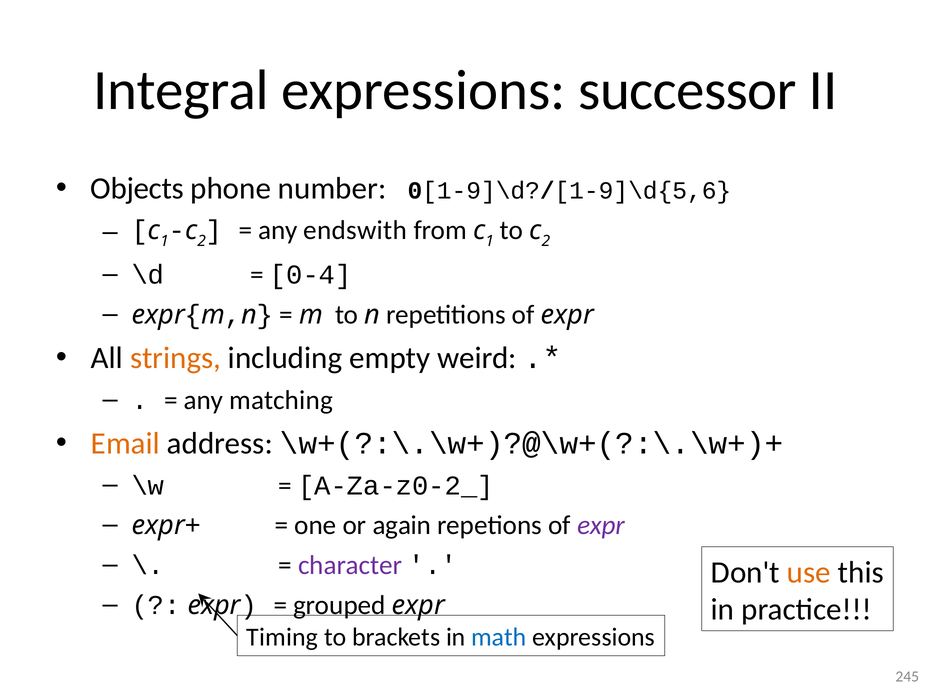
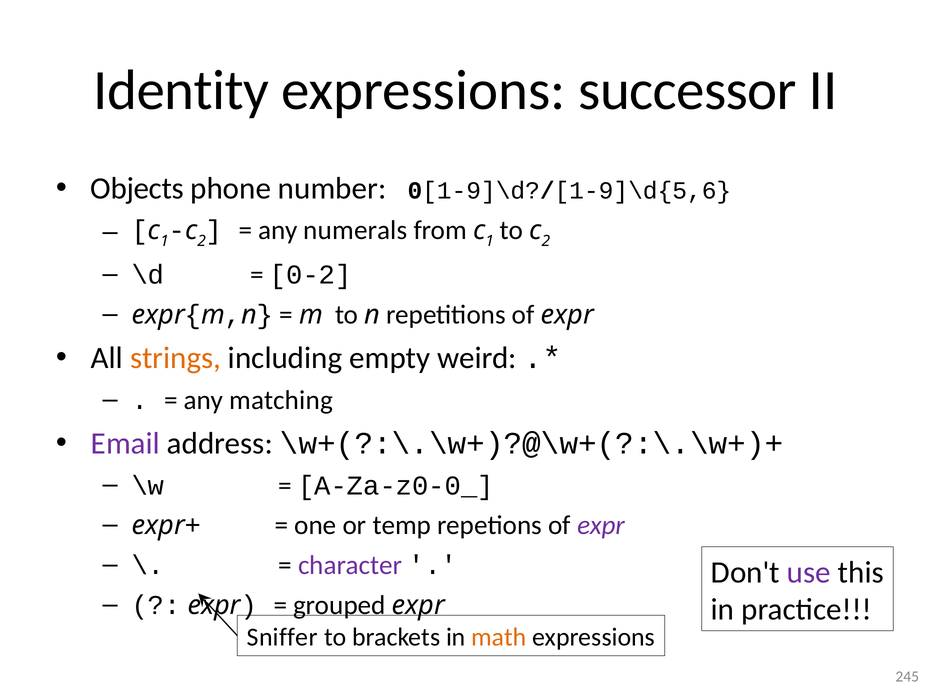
Integral: Integral -> Identity (181, 90)
endswith: endswith -> numerals (355, 231)
0-4: 0-4 -> 0-2 (311, 275)
Email colour: orange -> purple (125, 444)
A-Za-z0-2_: A-Za-z0-2_ -> A-Za-z0-0_ (396, 486)
again: again -> temp (402, 525)
use colour: orange -> purple (809, 572)
Timing: Timing -> Sniffer (282, 637)
math colour: blue -> orange (499, 637)
